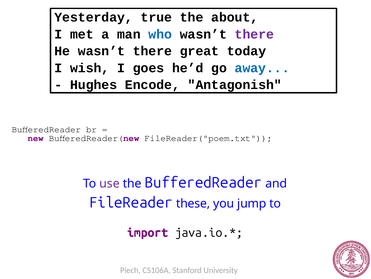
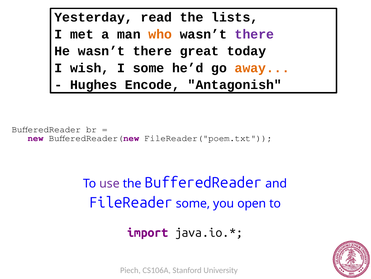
true: true -> read (156, 17)
about: about -> lists (235, 17)
who colour: blue -> orange (160, 34)
I goes: goes -> some (149, 68)
away colour: blue -> orange (262, 68)
FileReader these: these -> some (193, 203)
jump: jump -> open (252, 203)
